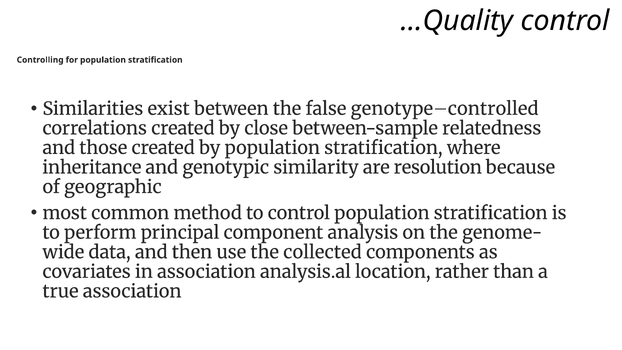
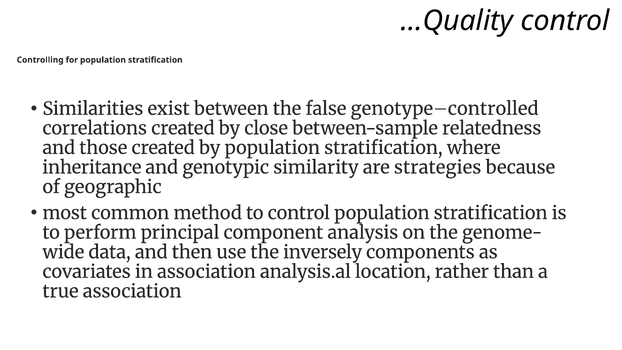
resolution: resolution -> strategies (438, 167)
collected: collected -> inversely (323, 252)
